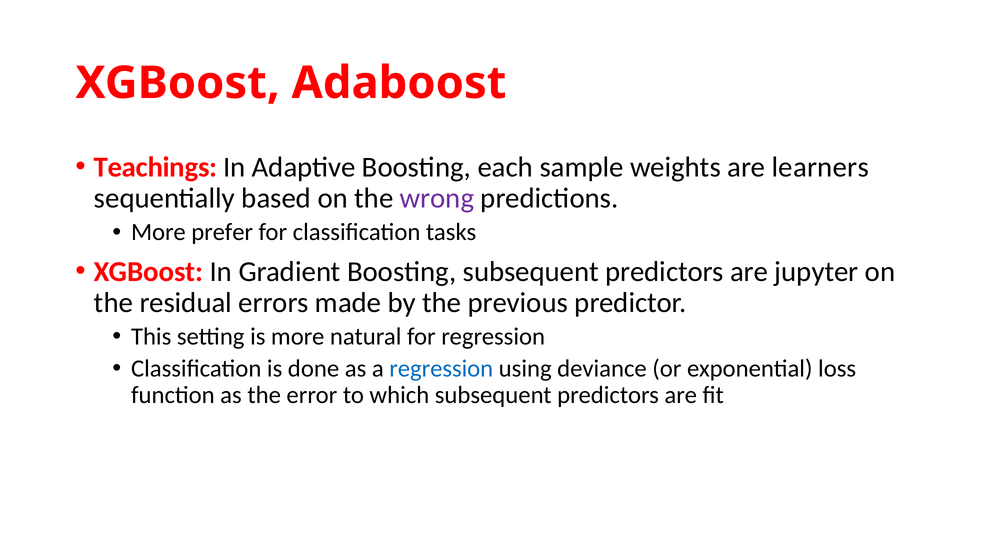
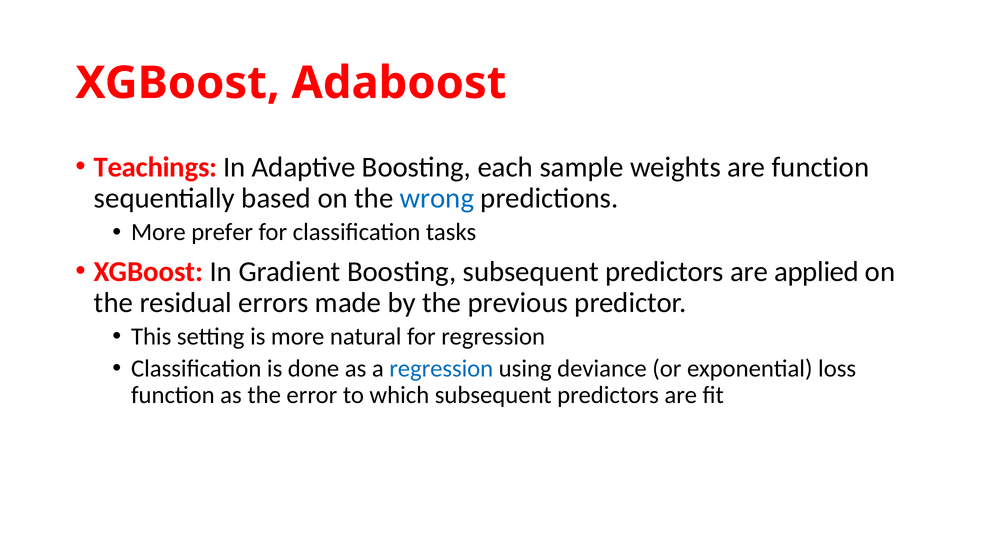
are learners: learners -> function (820, 167)
wrong colour: purple -> blue (437, 198)
jupyter: jupyter -> applied (817, 272)
